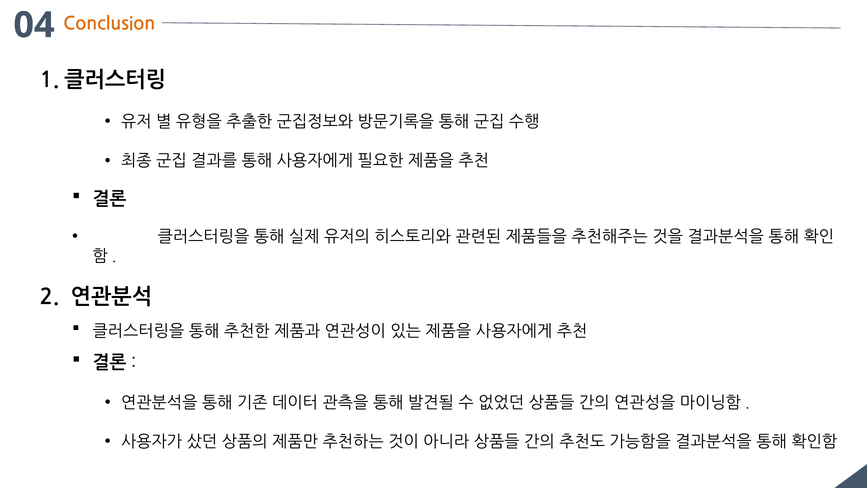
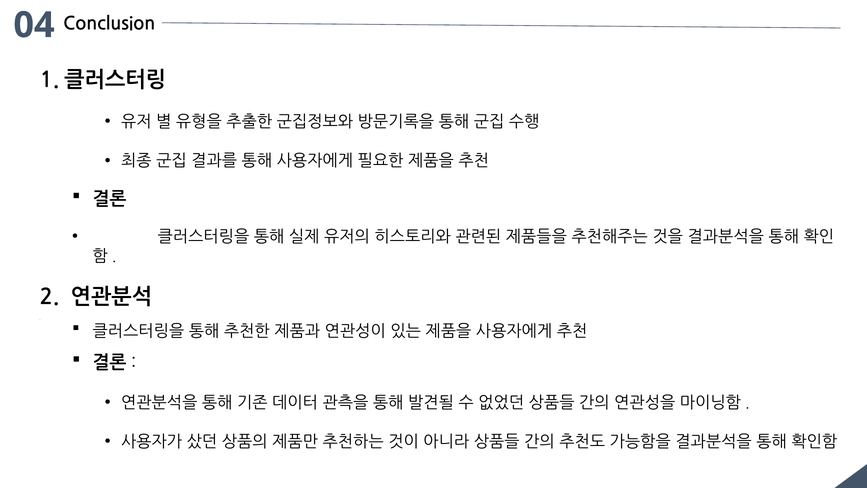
Conclusion colour: orange -> black (109, 24)
